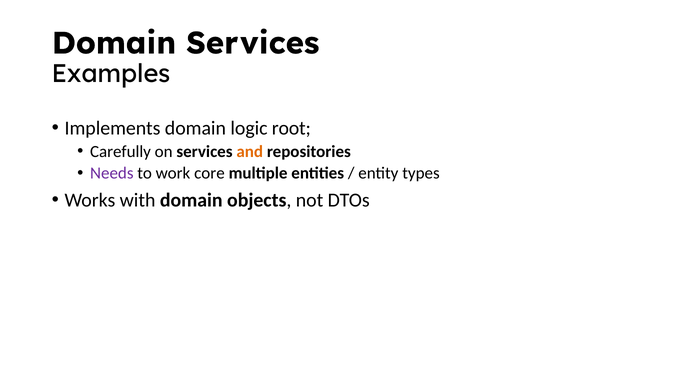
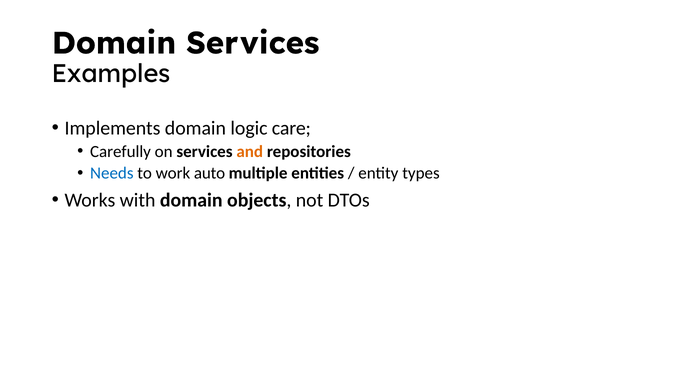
root: root -> care (291, 128)
Needs colour: purple -> blue (112, 174)
core: core -> auto (210, 174)
